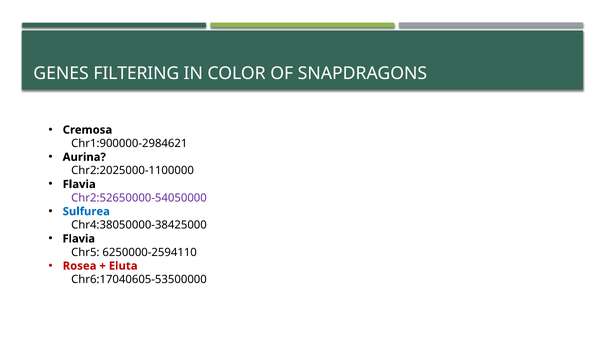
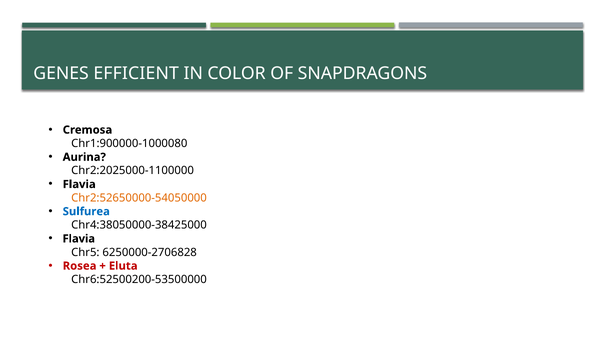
FILTERING: FILTERING -> EFFICIENT (136, 73)
Chr1:900000-2984621: Chr1:900000-2984621 -> Chr1:900000-1000080 (129, 144)
Chr2:52650000-54050000 colour: purple -> orange (139, 198)
6250000-2594110: 6250000-2594110 -> 6250000-2706828 (150, 253)
Chr6:17040605-53500000: Chr6:17040605-53500000 -> Chr6:52500200-53500000 (139, 280)
